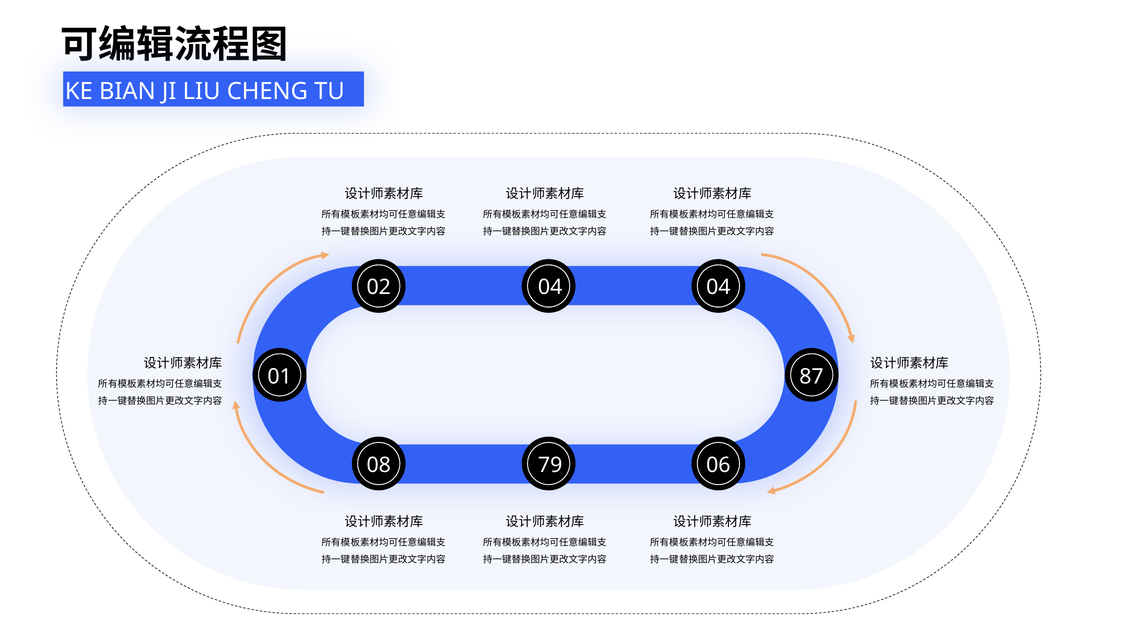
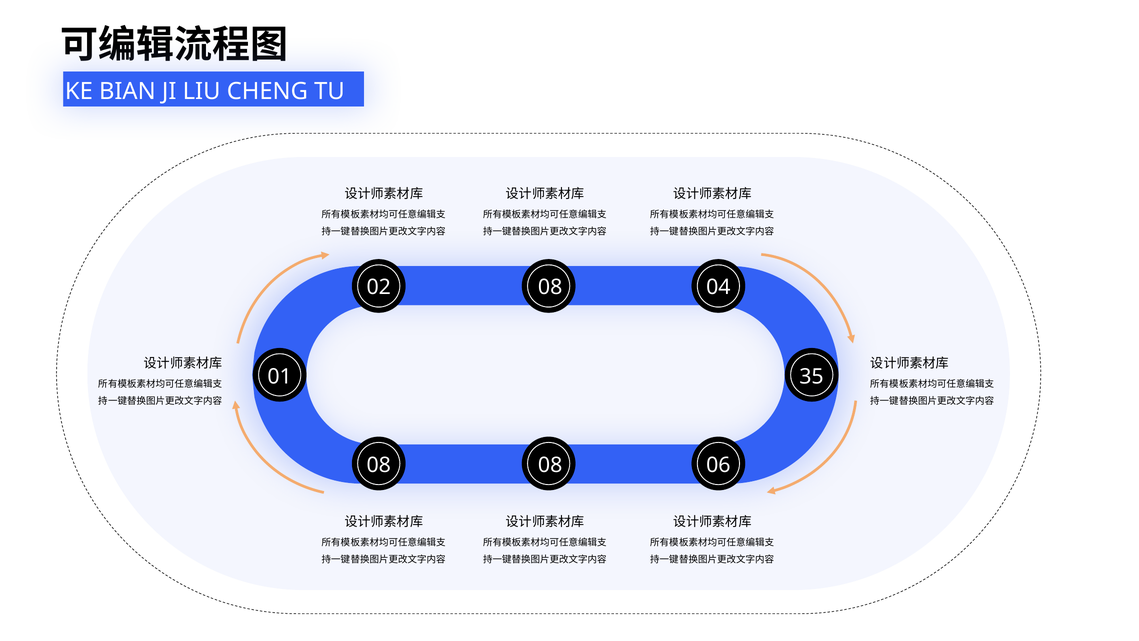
02 04: 04 -> 08 (550, 287)
87: 87 -> 35 (811, 376)
08 79: 79 -> 08 (550, 465)
